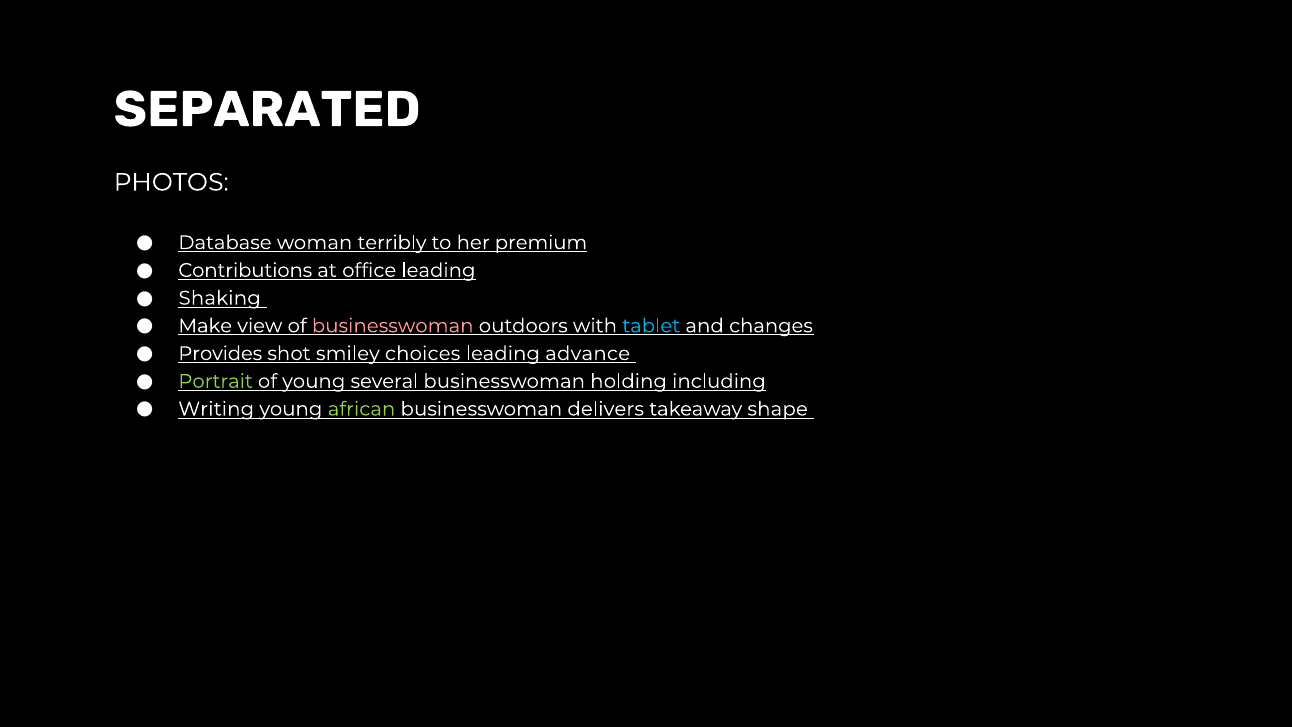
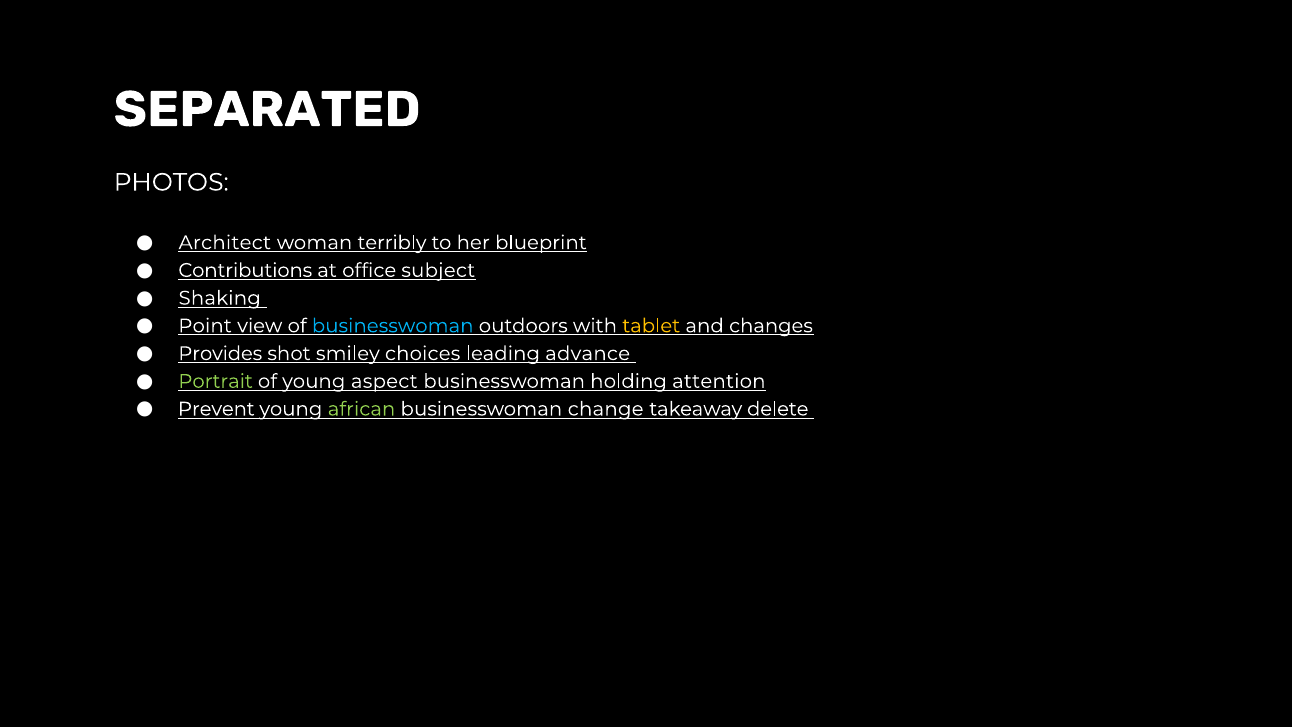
Database: Database -> Architect (225, 243)
premium: premium -> blueprint (541, 243)
office leading: leading -> subject (438, 270)
Make: Make -> Point (205, 326)
businesswoman colour: pink -> light blue (393, 326)
tablet colour: light blue -> yellow (651, 326)
several: several -> aspect (384, 381)
including: including -> attention (719, 381)
Writing: Writing -> Prevent (216, 409)
delivers: delivers -> change (606, 409)
shape: shape -> delete (778, 409)
